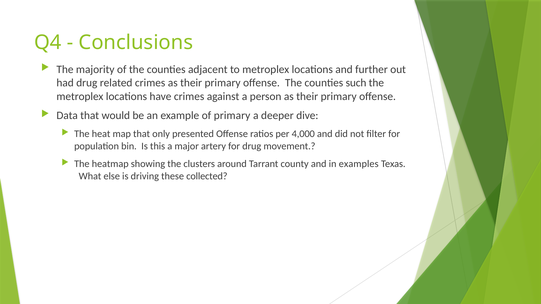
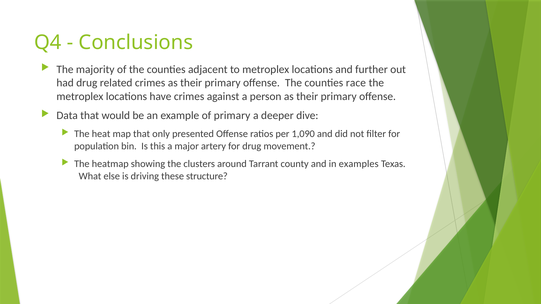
such: such -> race (356, 83)
4,000: 4,000 -> 1,090 (303, 134)
collected: collected -> structure (207, 176)
